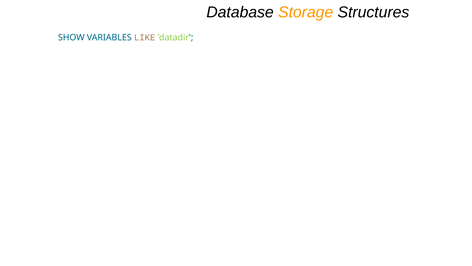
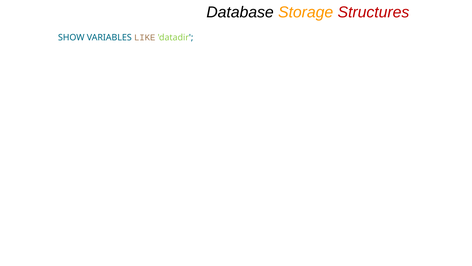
Structures colour: black -> red (373, 12)
